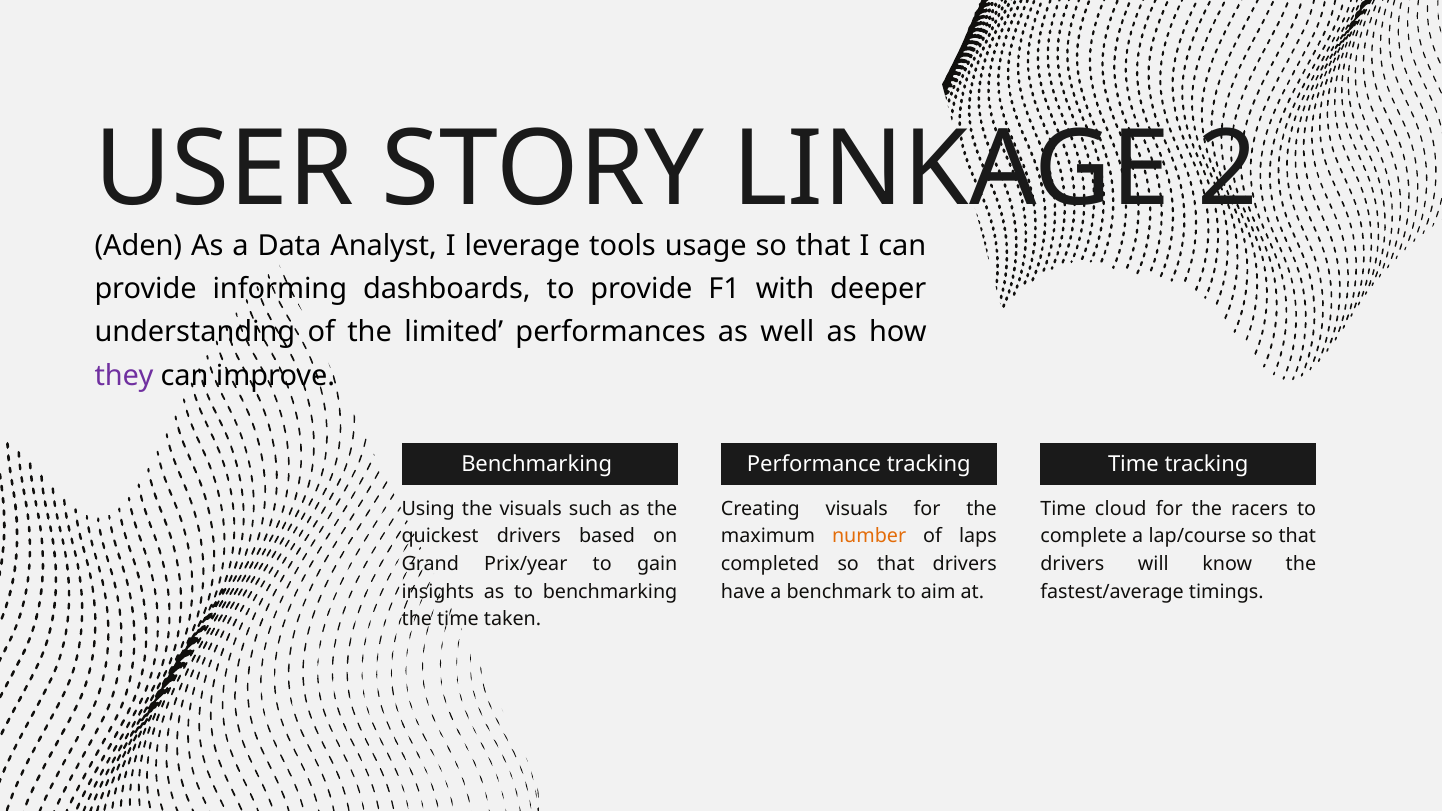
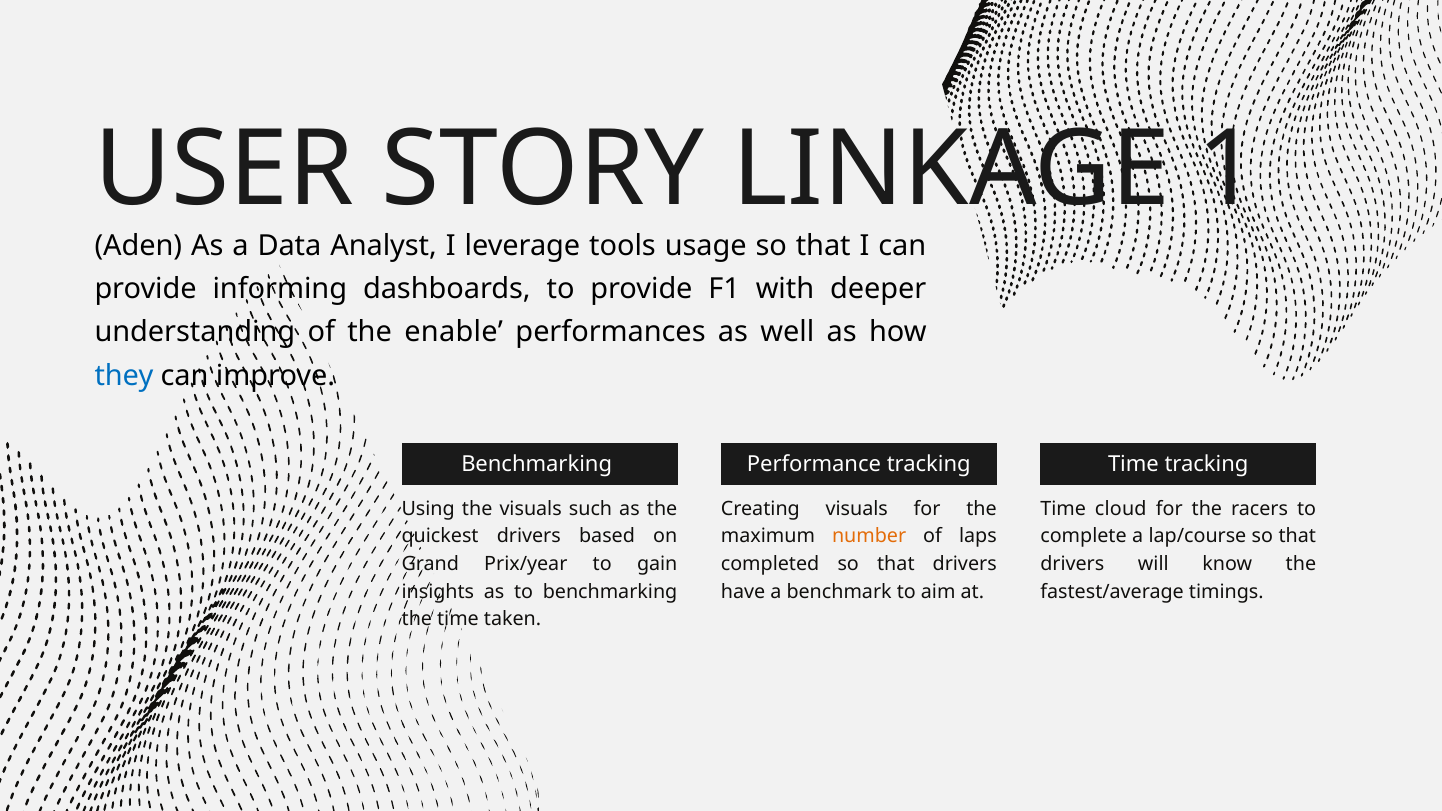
2: 2 -> 1 (1228, 169)
limited: limited -> enable (454, 332)
they colour: purple -> blue (124, 376)
